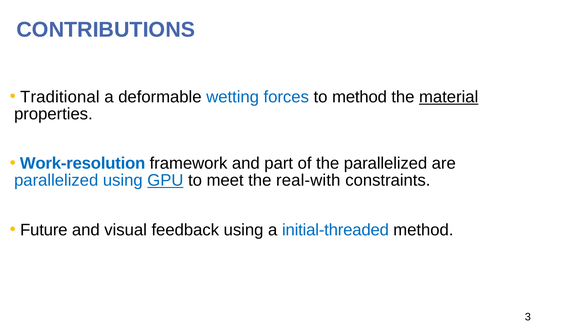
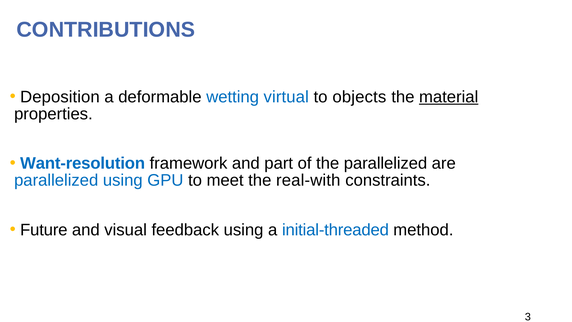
Traditional: Traditional -> Deposition (60, 97)
forces: forces -> virtual (286, 97)
to method: method -> objects (359, 97)
Work-resolution: Work-resolution -> Want-resolution (83, 163)
GPU underline: present -> none (165, 180)
